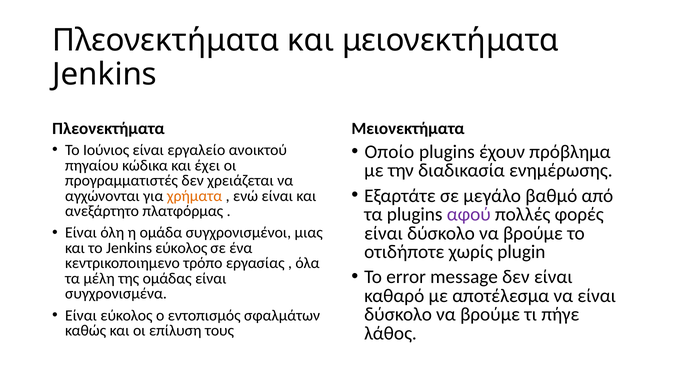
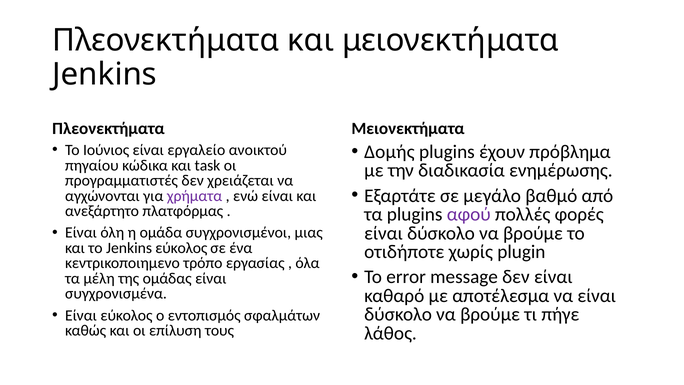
Οποίο: Οποίο -> Δομής (389, 152)
έχει: έχει -> task (207, 165)
χρήματα colour: orange -> purple (195, 196)
